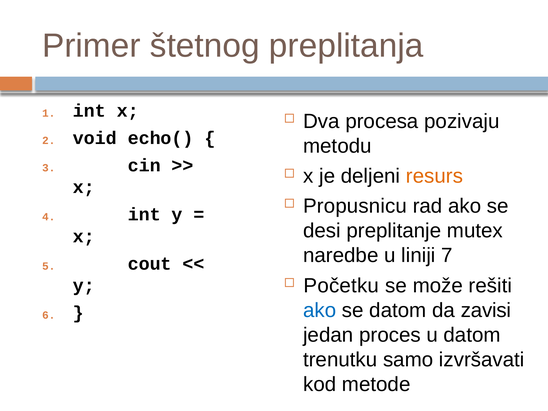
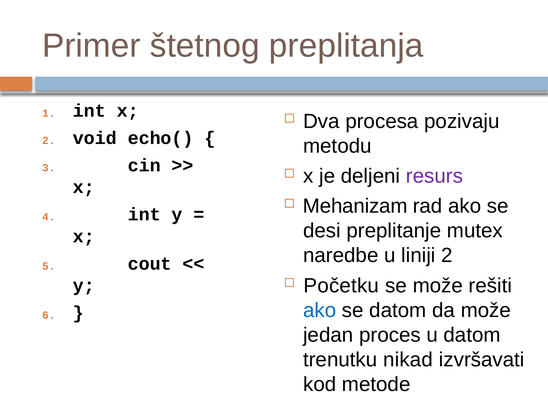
resurs colour: orange -> purple (434, 176)
Propusnicu: Propusnicu -> Mehanizam (355, 206)
liniji 7: 7 -> 2 (447, 256)
da zavisi: zavisi -> može (486, 310)
samo: samo -> nikad (408, 360)
